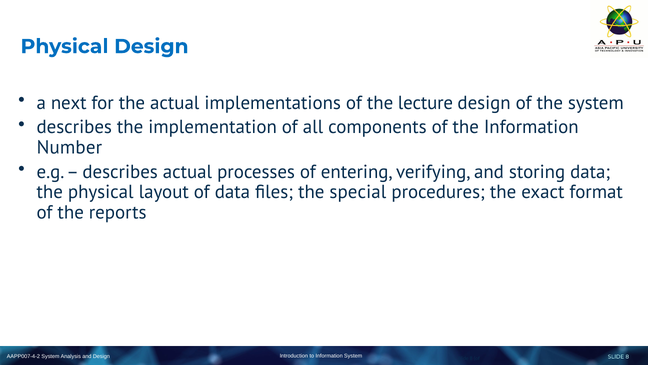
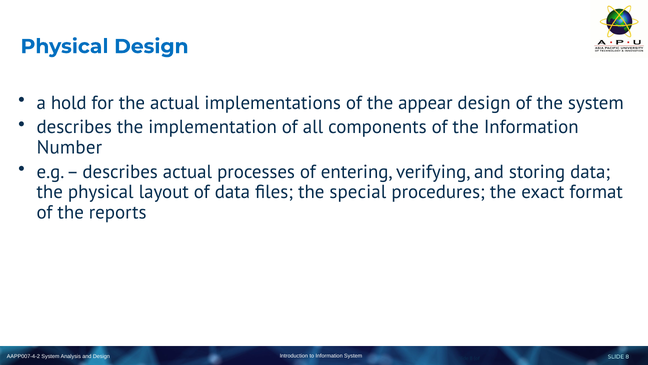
next: next -> hold (69, 103)
lecture: lecture -> appear (425, 103)
